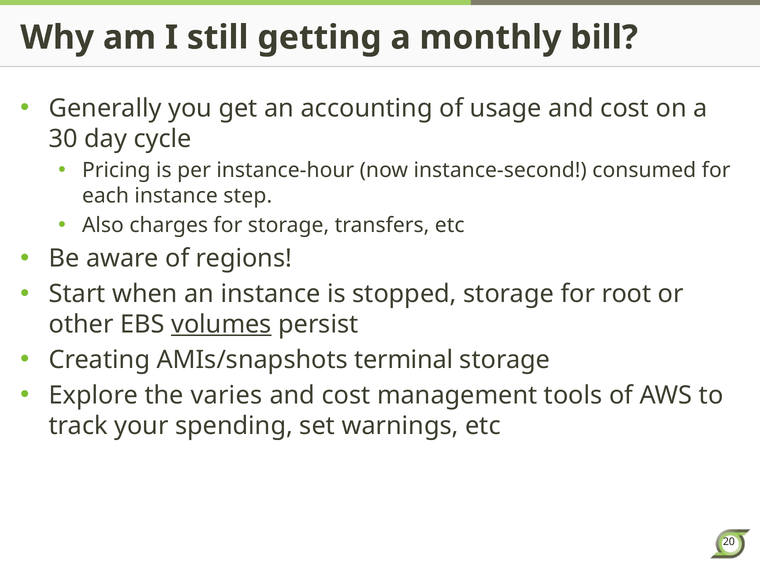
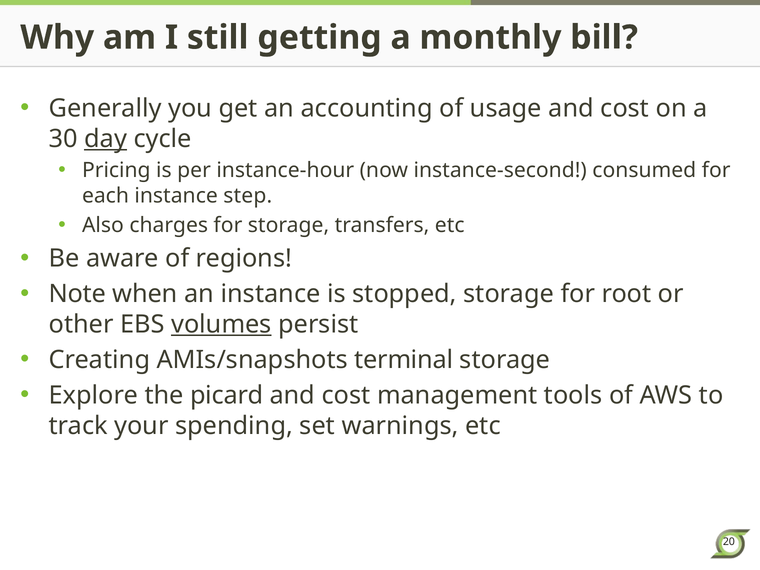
day underline: none -> present (106, 139)
Start: Start -> Note (77, 294)
varies: varies -> picard (227, 395)
